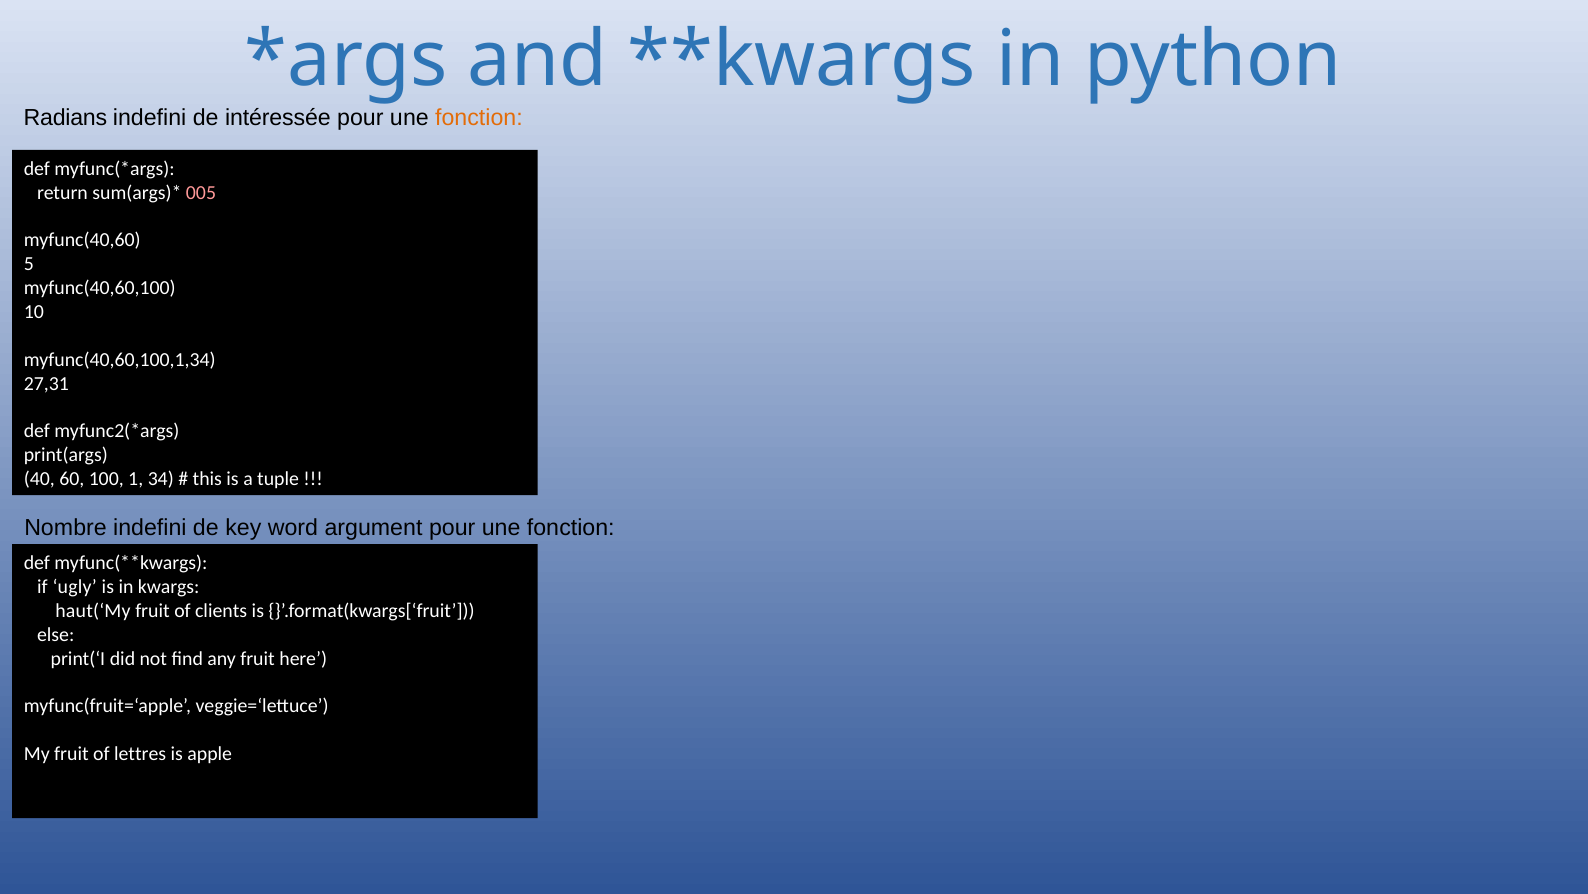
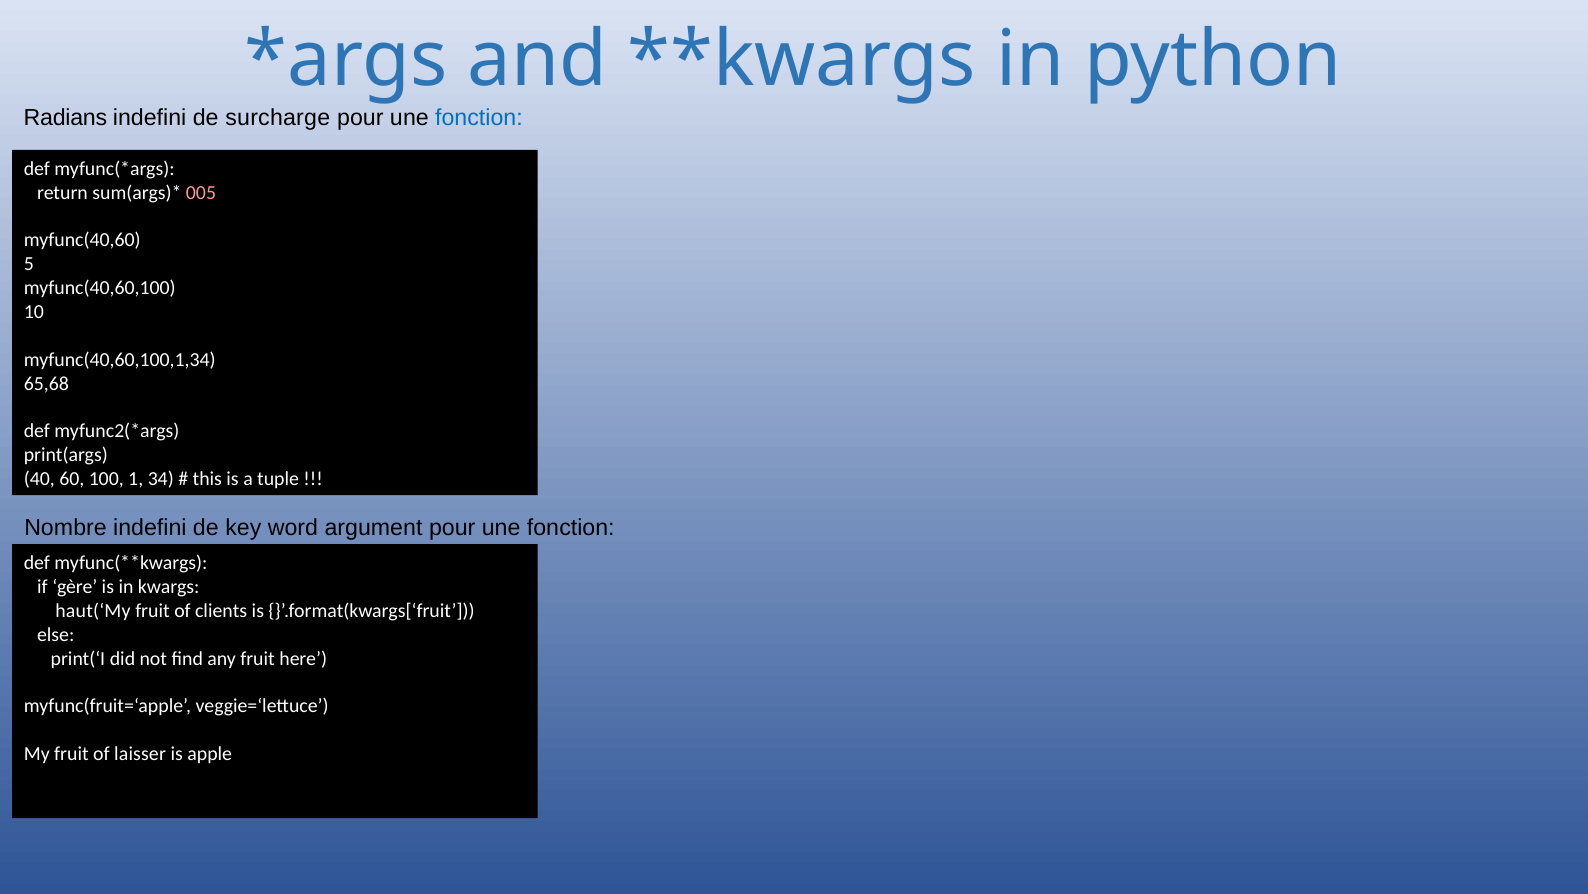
intéressée: intéressée -> surcharge (278, 118)
fonction colour: orange -> blue (479, 118)
27,31: 27,31 -> 65,68 (46, 383)
ugly: ugly -> gère (75, 587)
lettres: lettres -> laisser (140, 753)
